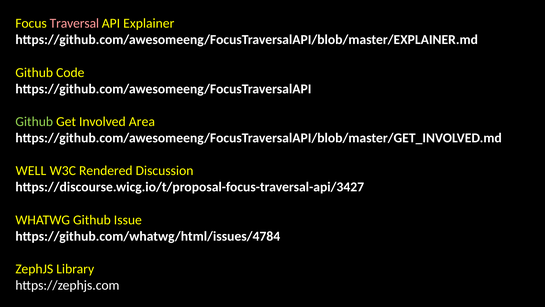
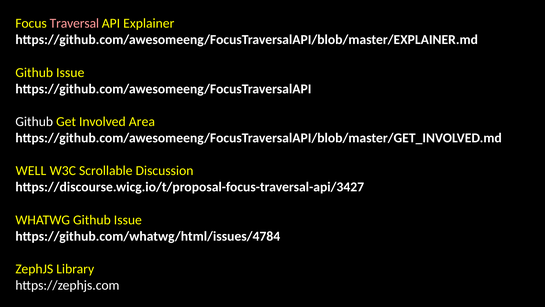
Code: Code -> Issue (70, 72)
Github colour: light green -> white (34, 121)
Rendered: Rendered -> Scrollable (106, 171)
